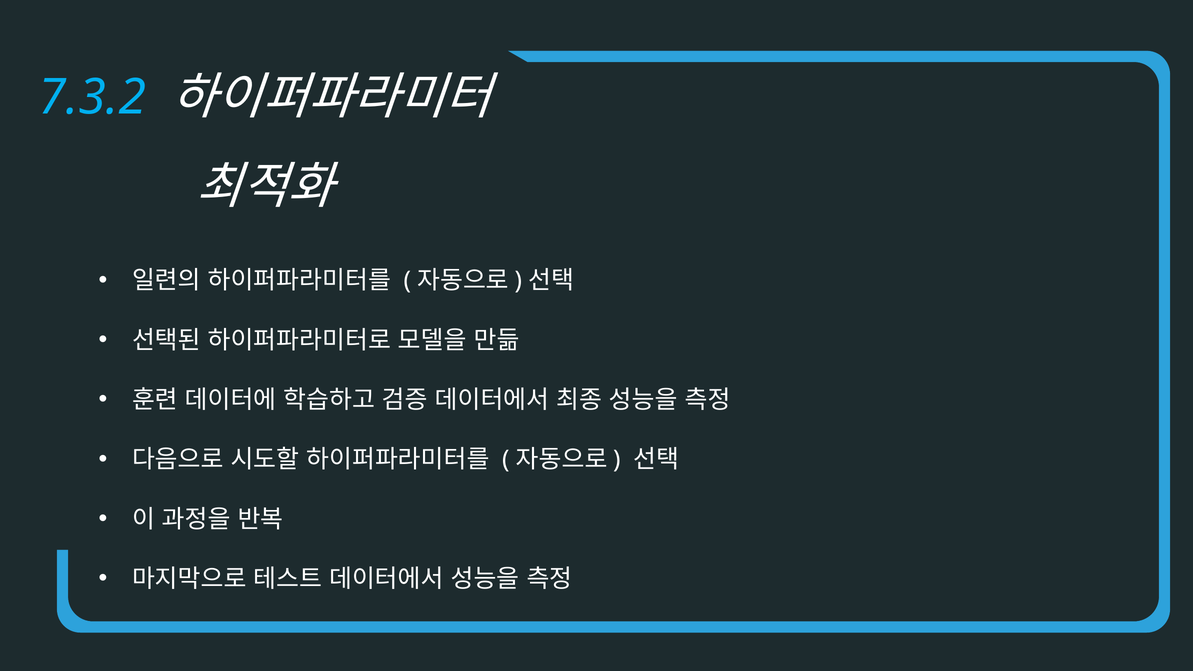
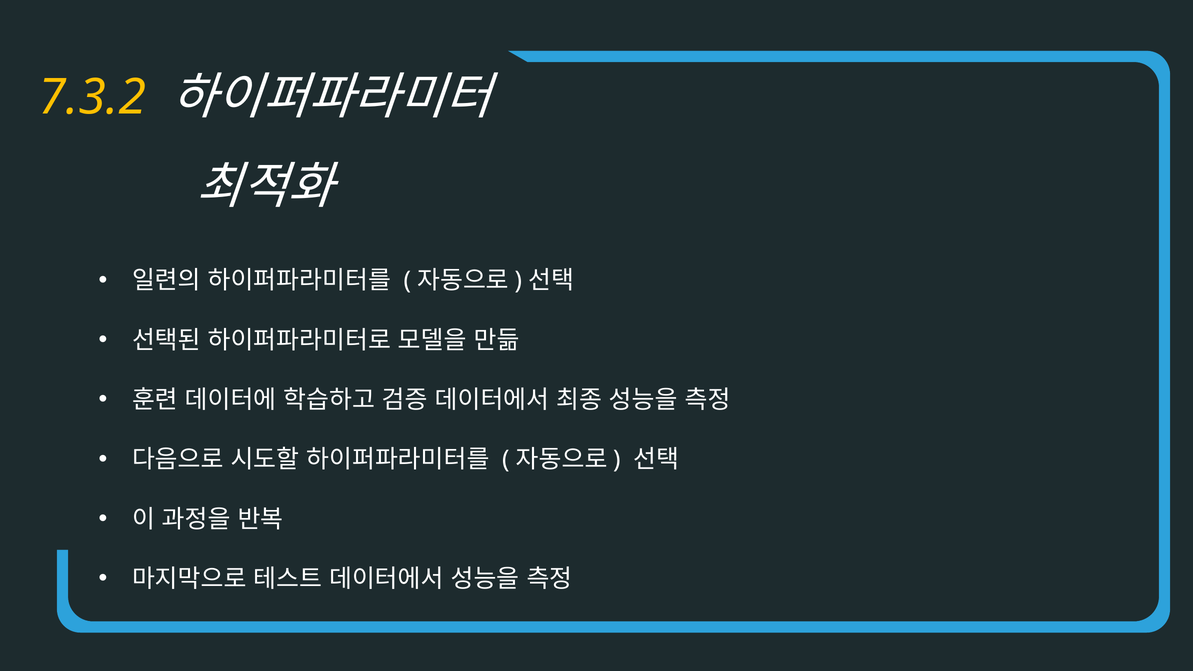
7.3.2 colour: light blue -> yellow (92, 98)
